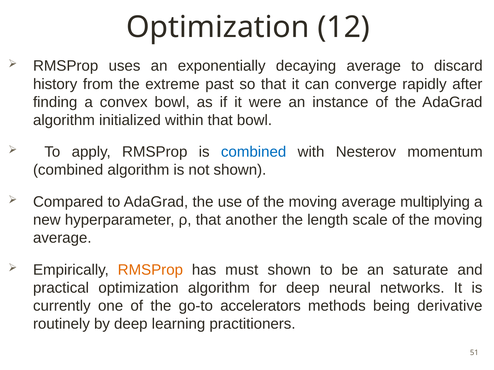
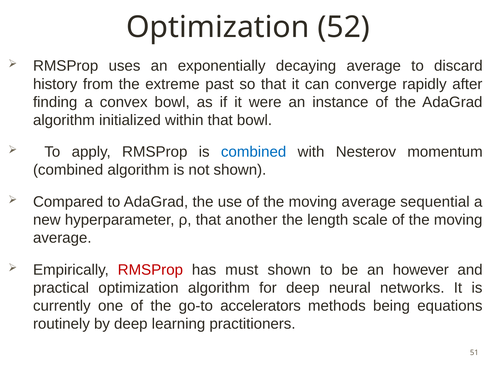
12: 12 -> 52 (344, 27)
multiplying: multiplying -> sequential (435, 202)
RMSProp colour: orange -> red (150, 270)
saturate: saturate -> however (421, 270)
derivative: derivative -> equations (450, 306)
